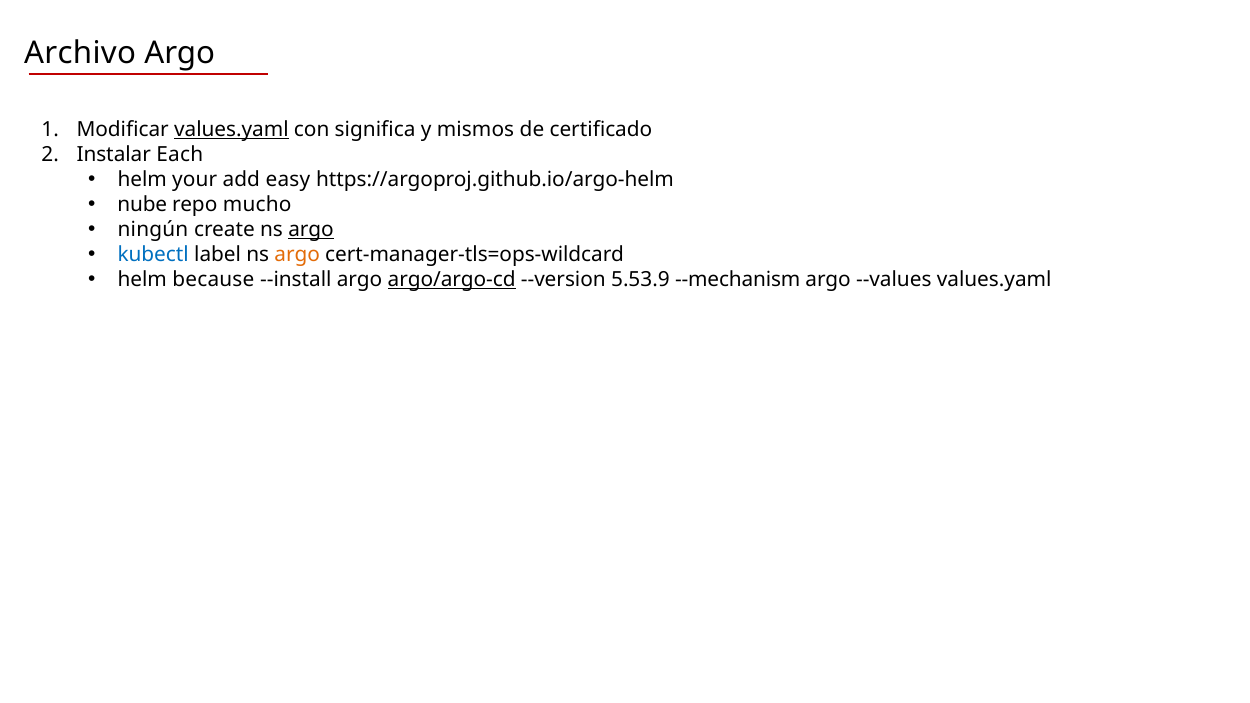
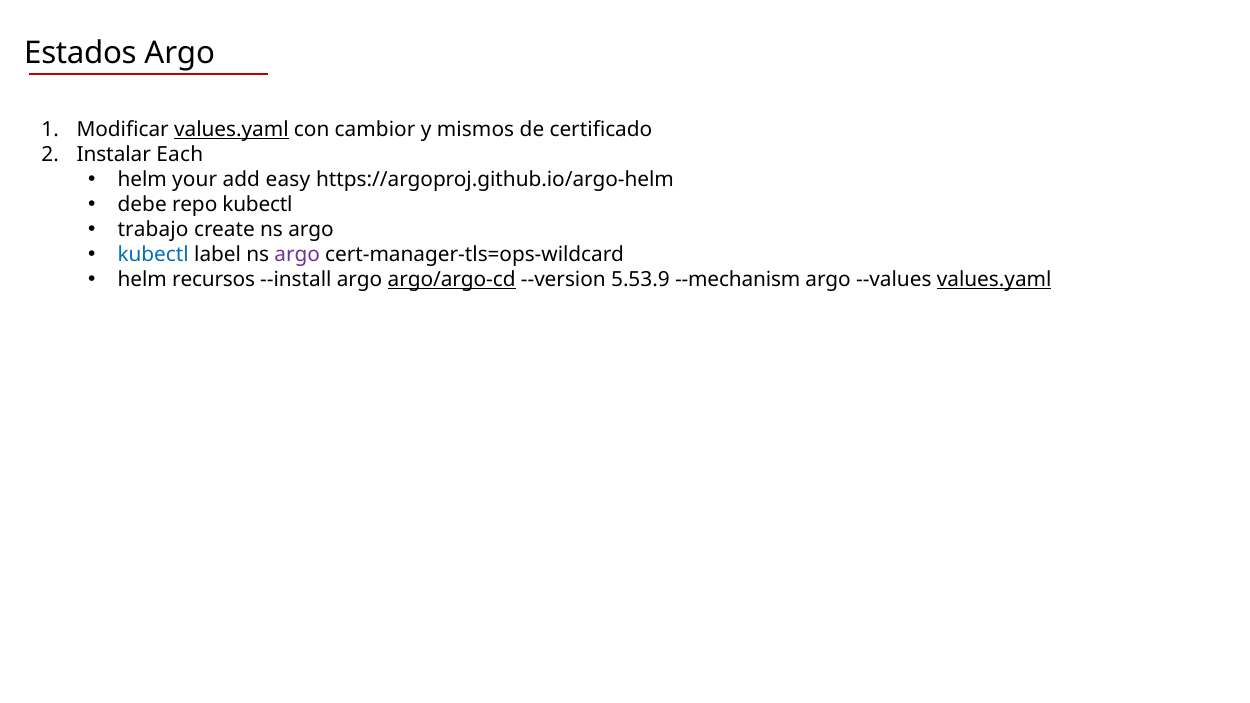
Archivo: Archivo -> Estados (80, 53)
significa: significa -> cambior (375, 130)
nube: nube -> debe (142, 205)
repo mucho: mucho -> kubectl (257, 205)
ningún: ningún -> trabajo (153, 230)
argo underline: present -> none (311, 230)
argo colour: orange -> purple (297, 255)
because: because -> recursos (214, 280)
values.yaml underline: none -> present (994, 280)
